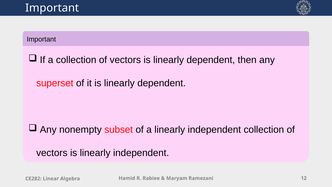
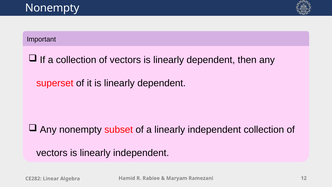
Important: Important -> Nonempty (52, 8)
